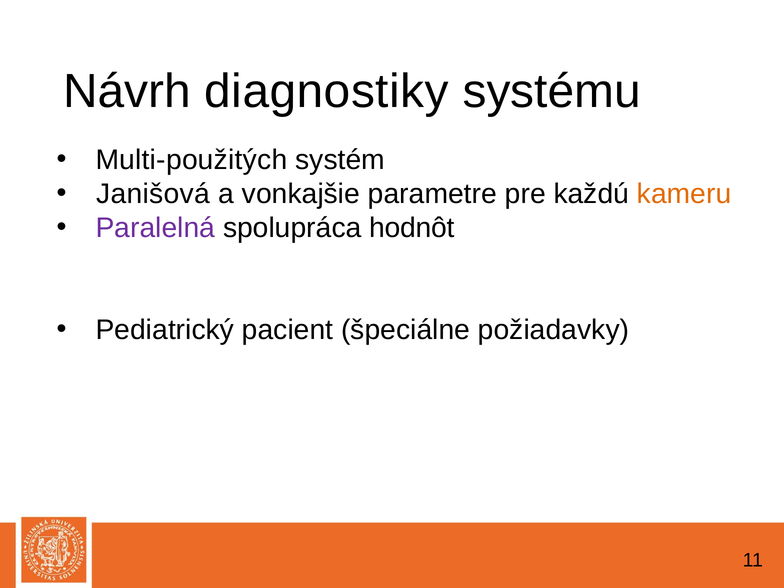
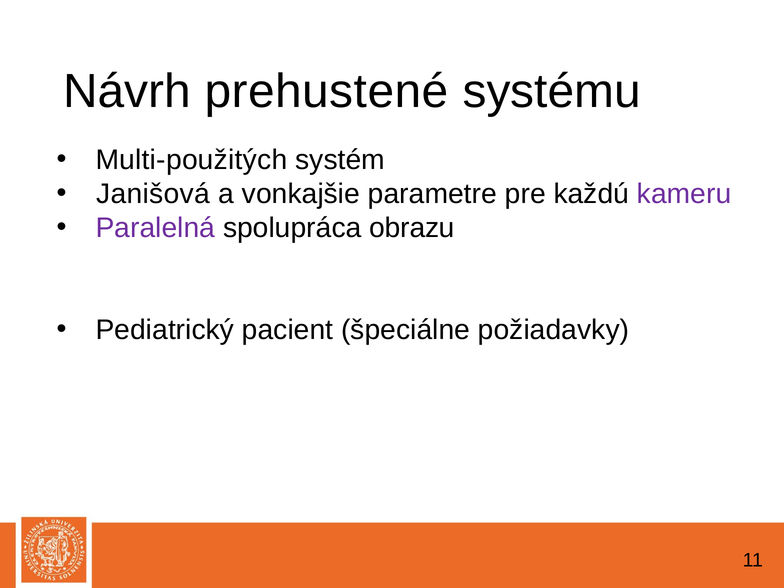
diagnostiky: diagnostiky -> prehustené (327, 91)
kameru colour: orange -> purple (684, 194)
hodnôt: hodnôt -> obrazu (412, 228)
